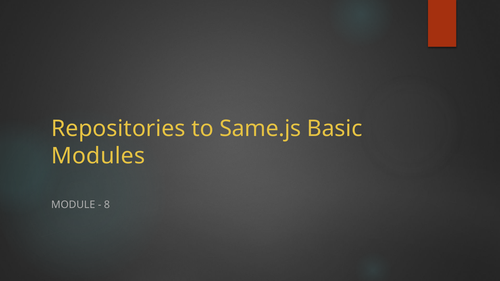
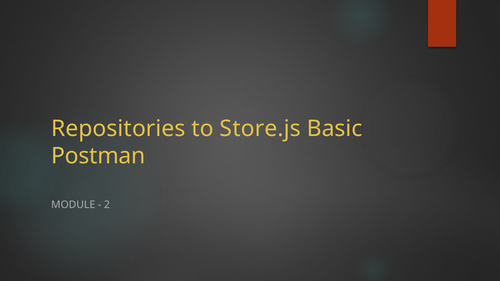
Same.js: Same.js -> Store.js (260, 129)
Modules: Modules -> Postman (98, 156)
8: 8 -> 2 (107, 205)
